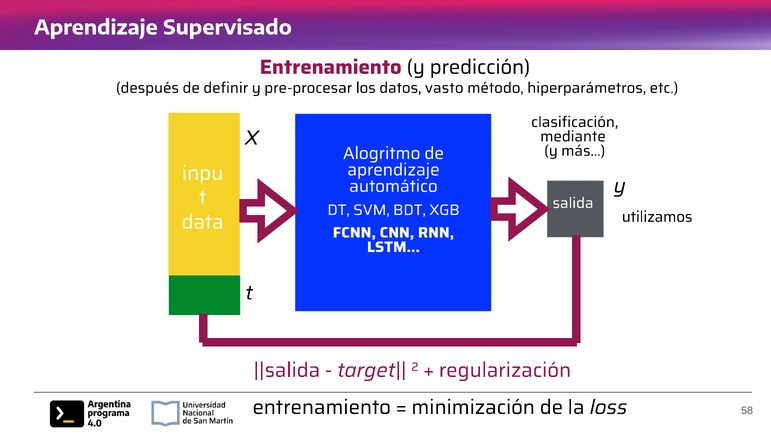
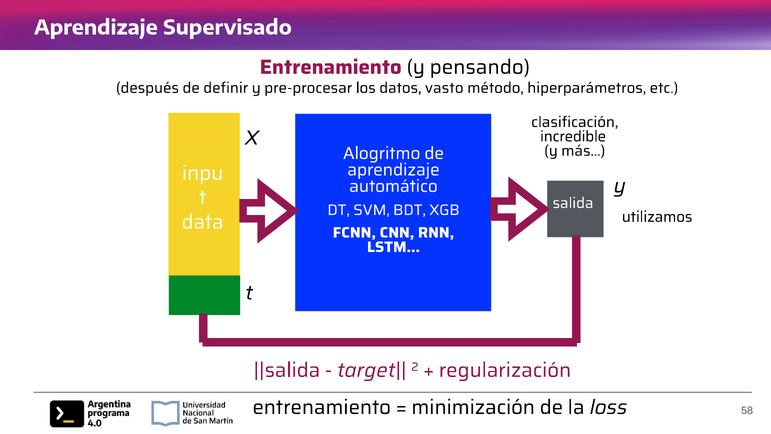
predicción: predicción -> pensando (480, 67)
mediante: mediante -> incredible (573, 136)
